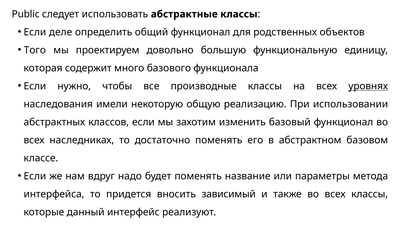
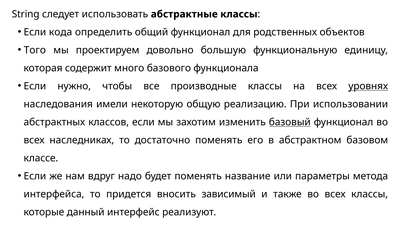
Public: Public -> String (26, 14)
деле: деле -> кода (61, 32)
базовый underline: none -> present (290, 122)
